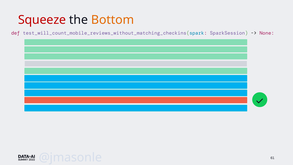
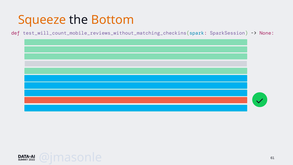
Squeeze colour: red -> orange (42, 20)
